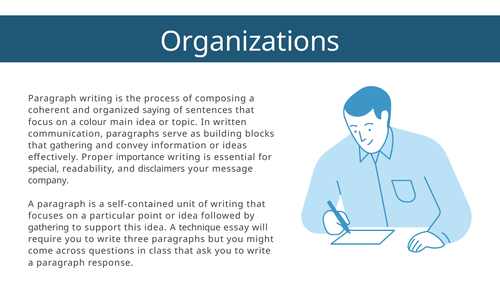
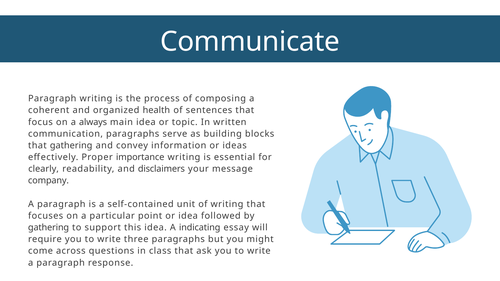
Organizations: Organizations -> Communicate (250, 42)
saying: saying -> health (156, 110)
colour: colour -> always (93, 122)
special: special -> clearly (44, 169)
technique: technique -> indicating (200, 228)
